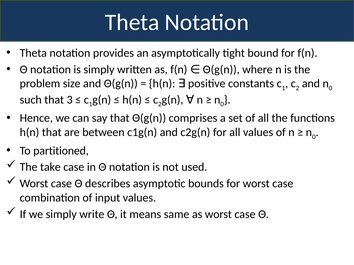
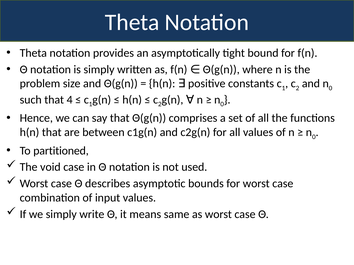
3: 3 -> 4 (70, 100)
take: take -> void (50, 167)
